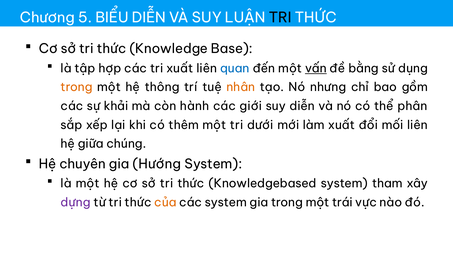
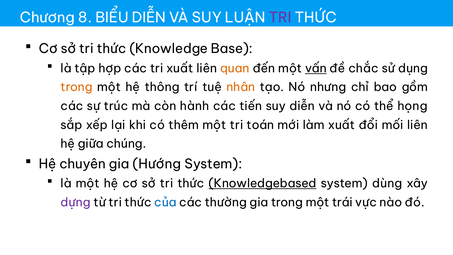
5: 5 -> 8 (85, 18)
TRI colour: black -> purple (280, 18)
quan colour: blue -> orange (235, 68)
bằng: bằng -> chắc (363, 68)
khải: khải -> trúc (116, 106)
giới: giới -> tiến (251, 106)
phân: phân -> họng (412, 106)
dưới: dưới -> toán (260, 125)
Knowledgebased underline: none -> present (263, 183)
tham: tham -> dùng (387, 183)
của colour: orange -> blue (165, 202)
các system: system -> thường (226, 202)
